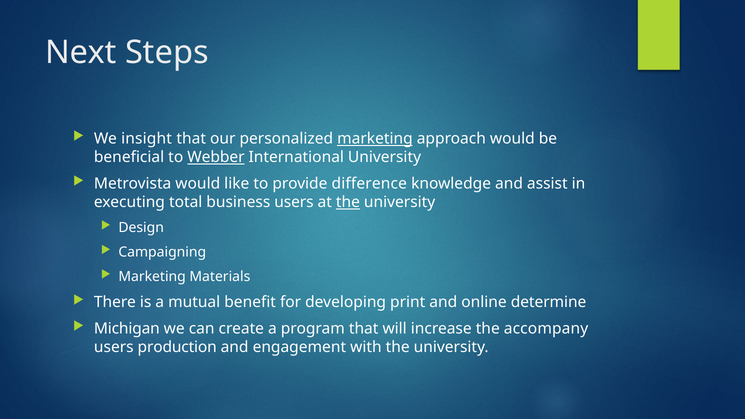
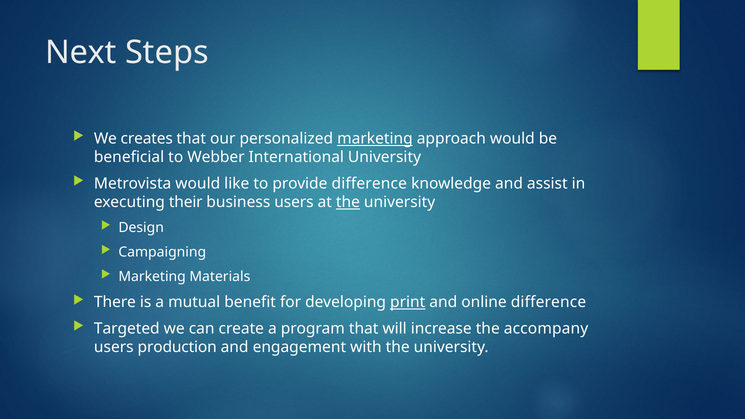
insight: insight -> creates (147, 139)
Webber underline: present -> none (216, 157)
total: total -> their (186, 202)
print underline: none -> present (408, 302)
online determine: determine -> difference (548, 302)
Michigan: Michigan -> Targeted (127, 329)
